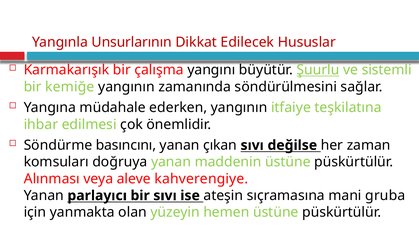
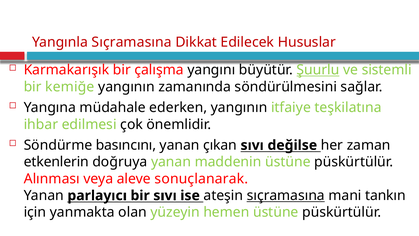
Yangınla Unsurlarının: Unsurlarının -> Sıçramasına (132, 42)
komsuları: komsuları -> etkenlerin (56, 162)
kahverengiye: kahverengiye -> sonuçlanarak (201, 179)
sıçramasına underline: none -> present (286, 195)
gruba: gruba -> tankın (385, 195)
